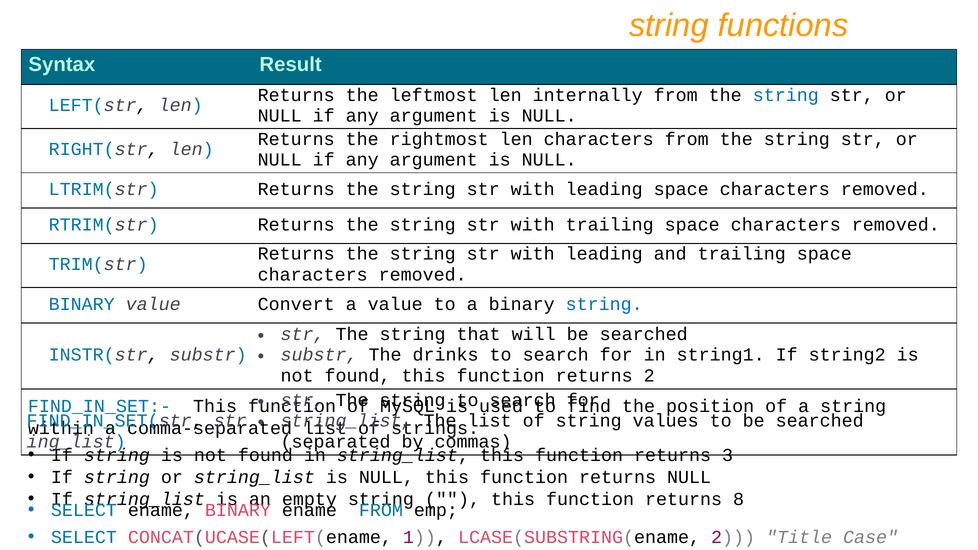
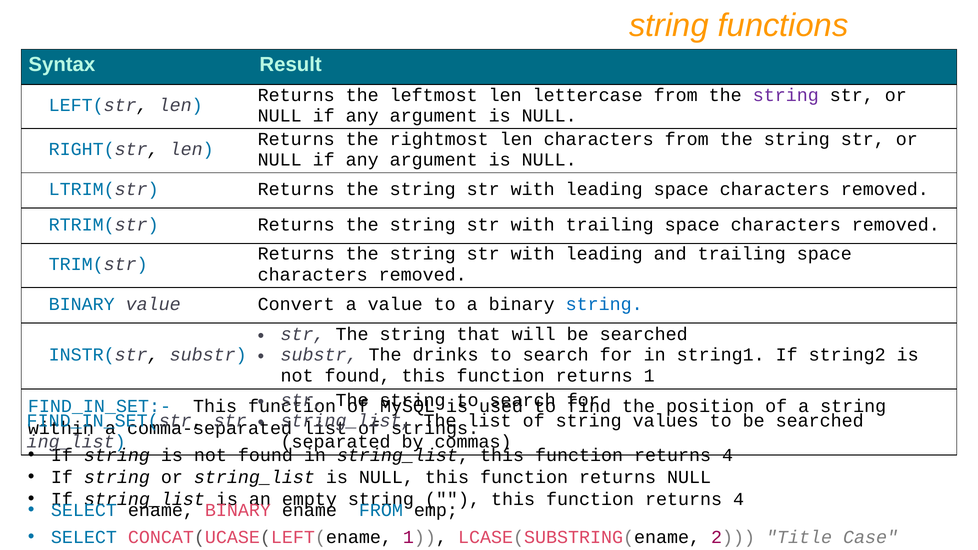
internally: internally -> lettercase (588, 95)
string colour: blue -> purple (786, 95)
returns 2: 2 -> 1 (649, 376)
3: 3 -> 4 (728, 455)
8: 8 -> 4 (739, 499)
